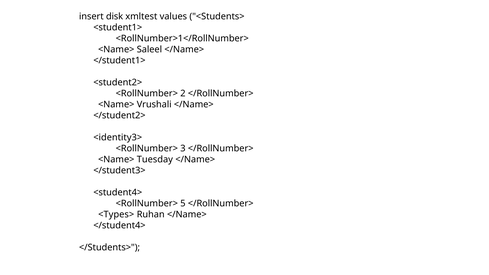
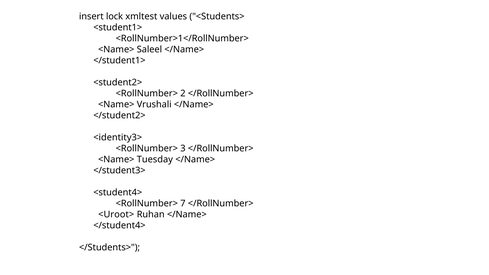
disk: disk -> lock (115, 17)
5: 5 -> 7 (183, 204)
<Types>: <Types> -> <Uroot> (116, 215)
